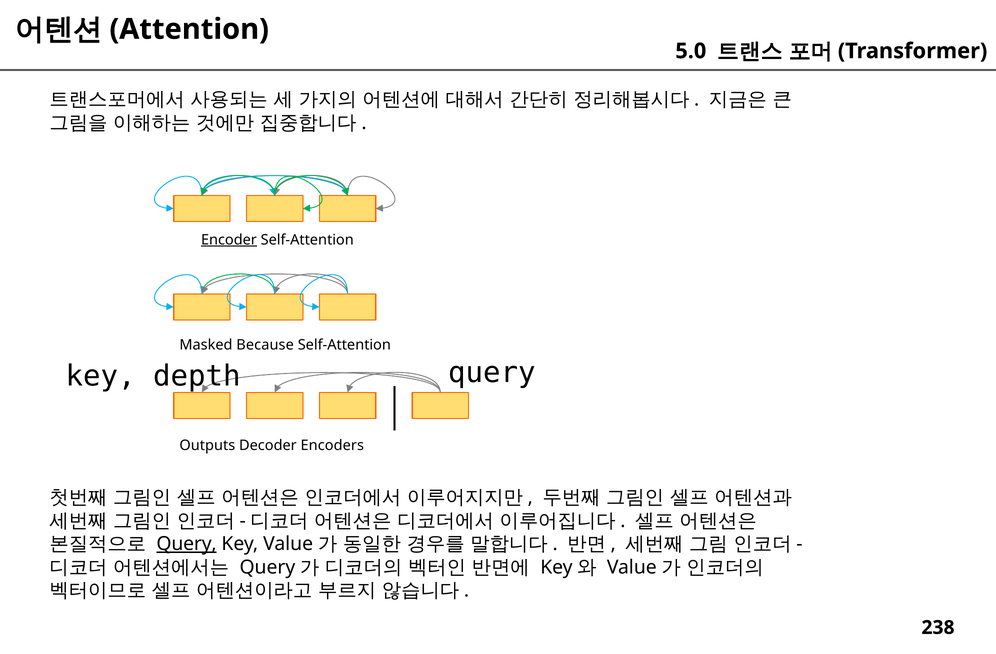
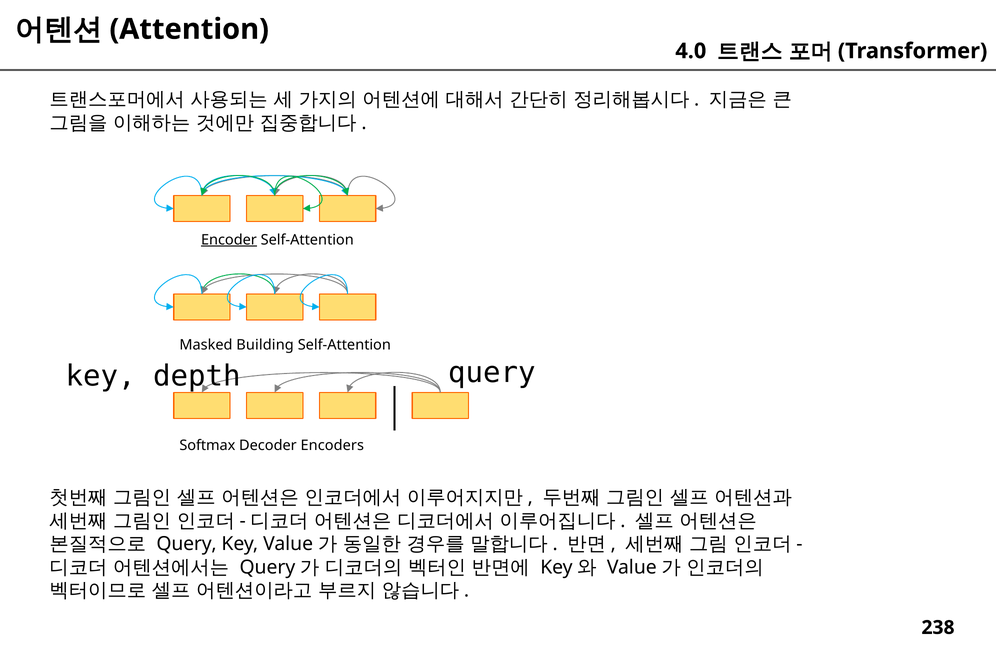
5.0: 5.0 -> 4.0 (691, 51)
Because: Because -> Building (265, 345)
Outputs: Outputs -> Softmax (207, 446)
Query underline: present -> none (187, 544)
